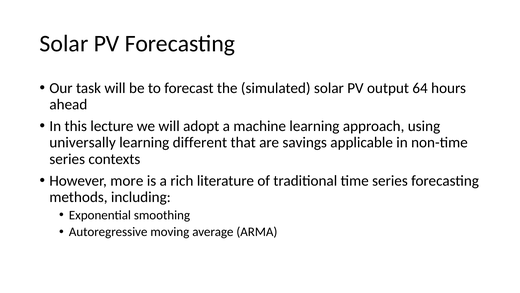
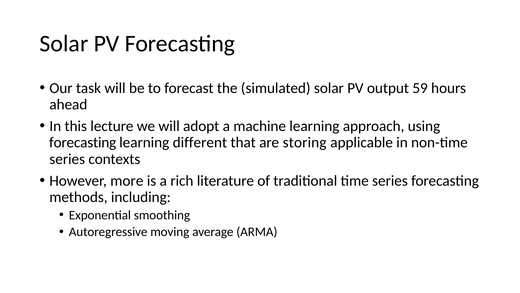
64: 64 -> 59 (420, 88)
universally: universally -> forecasting (83, 142)
savings: savings -> storing (305, 142)
